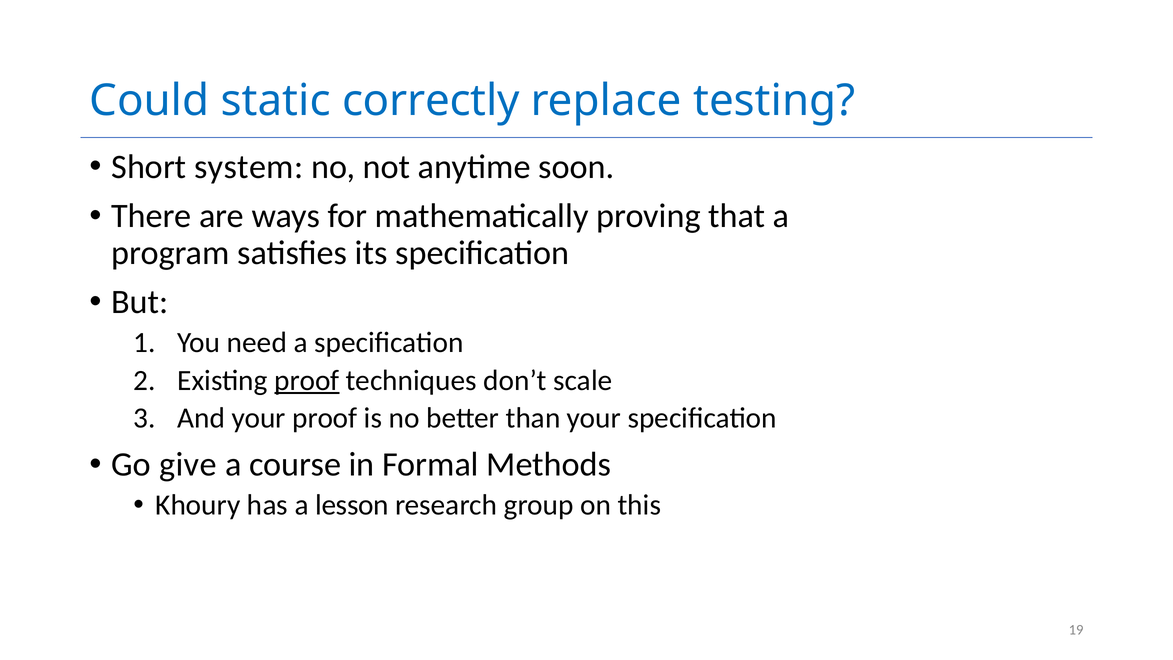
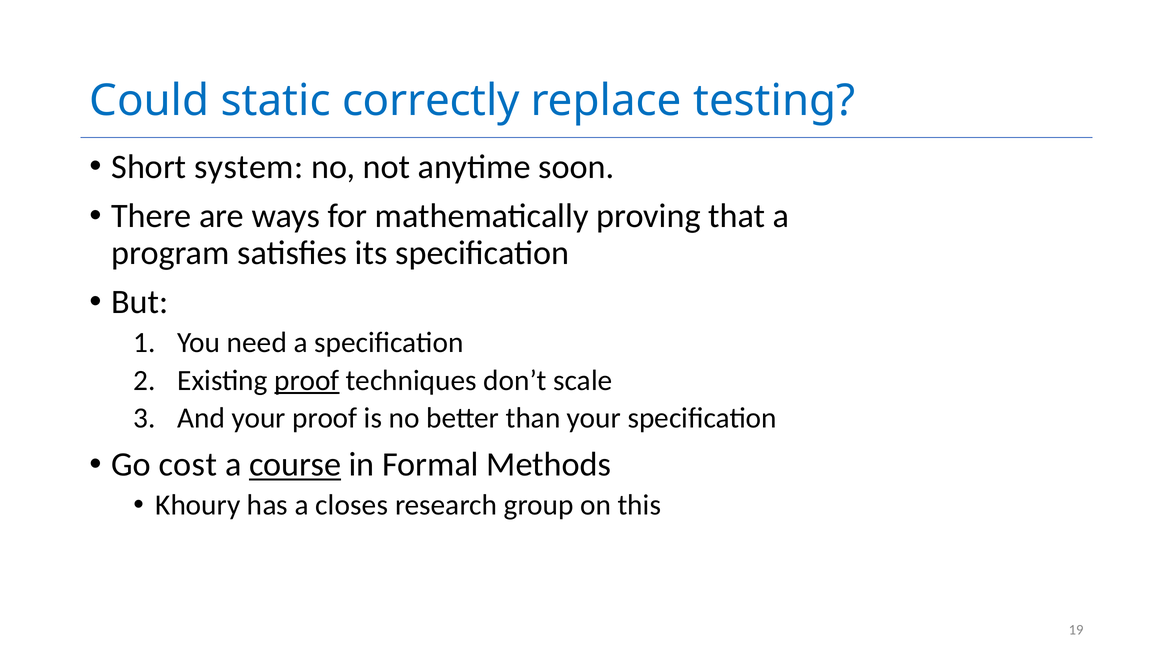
give: give -> cost (188, 464)
course underline: none -> present (295, 464)
lesson: lesson -> closes (352, 505)
